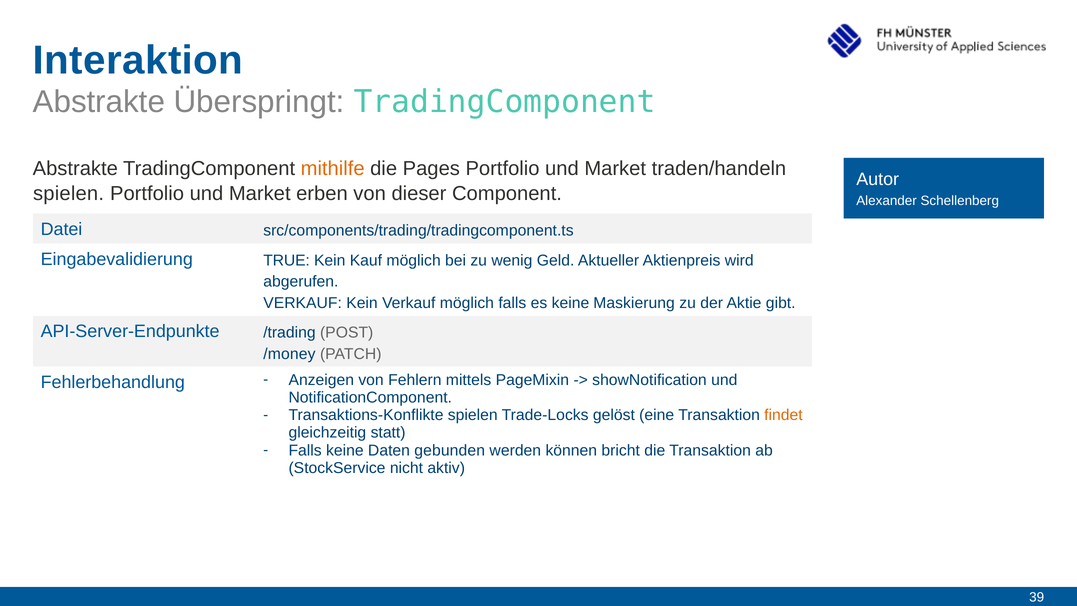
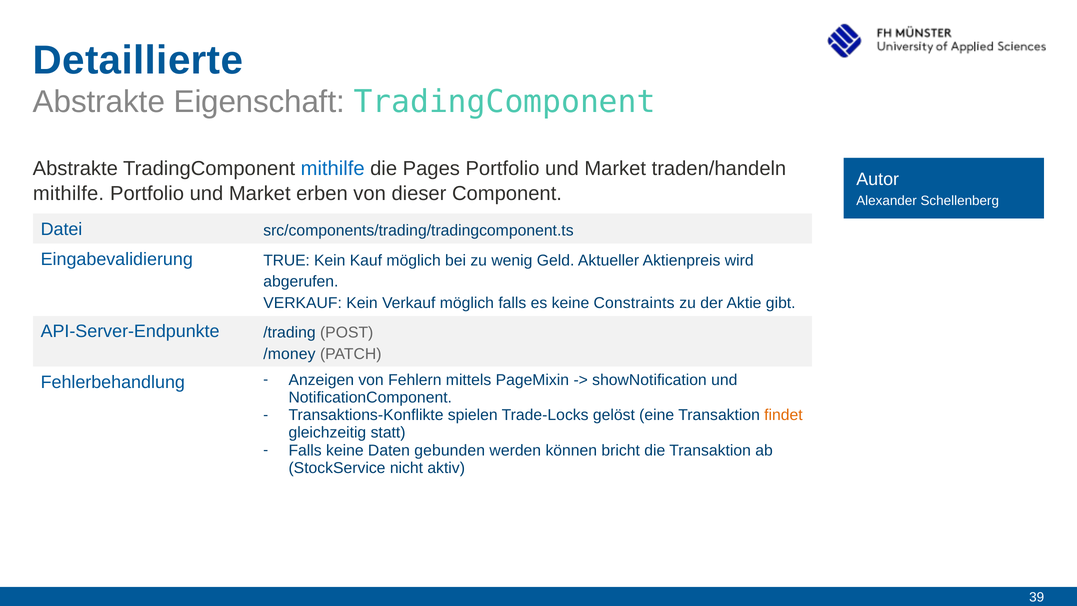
Interaktion: Interaktion -> Detaillierte (138, 60)
Überspringt: Überspringt -> Eigenschaft (259, 102)
mithilfe colour: orange -> blue (333, 169)
spielen: spielen -> mithilfe (69, 193)
Maskierung: Maskierung -> Constraints (634, 303)
